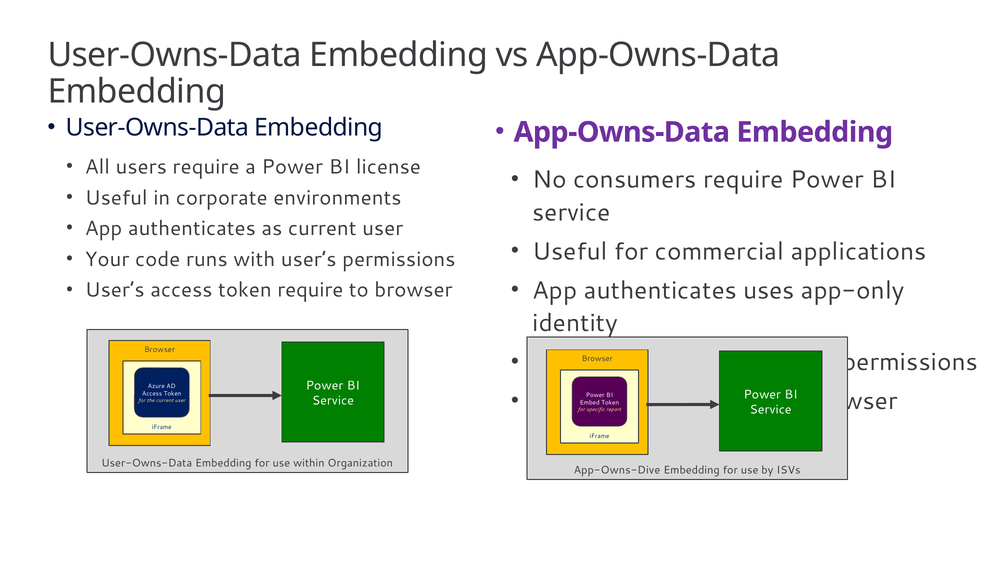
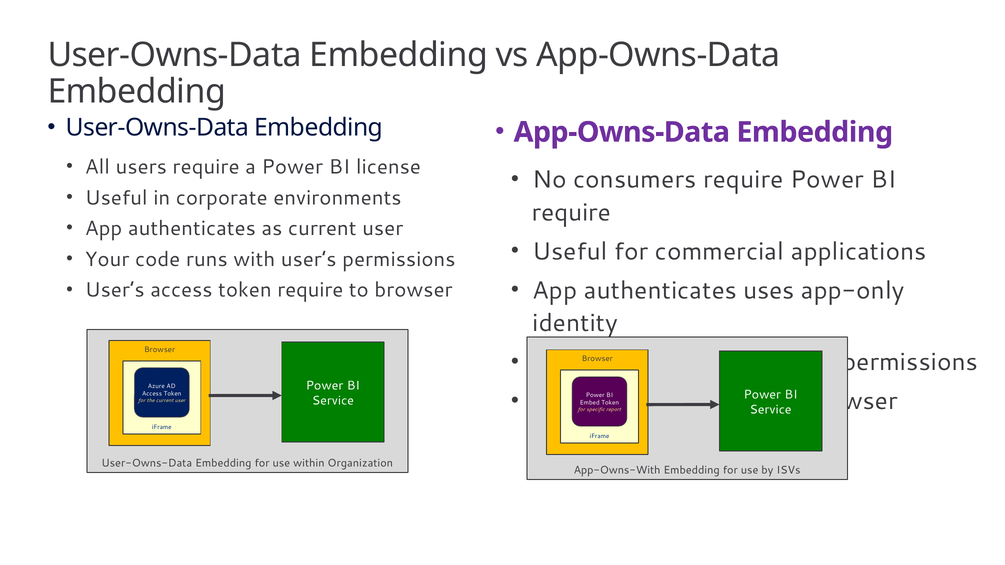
service: service -> require (571, 213)
App-Owns-Dive: App-Owns-Dive -> App-Owns-With (617, 470)
